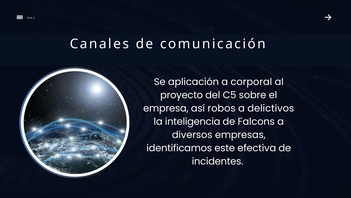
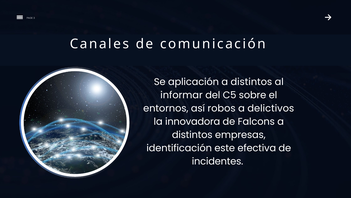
corporal: corporal -> distintos (251, 82)
proyecto: proyecto -> informar (182, 95)
empresa: empresa -> entornos (166, 108)
inteligencia: inteligencia -> innovadora (193, 121)
diversos: diversos -> distintos (192, 135)
identificamos: identificamos -> identificación (179, 148)
